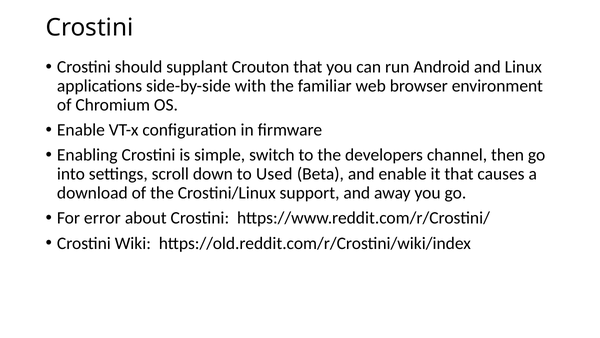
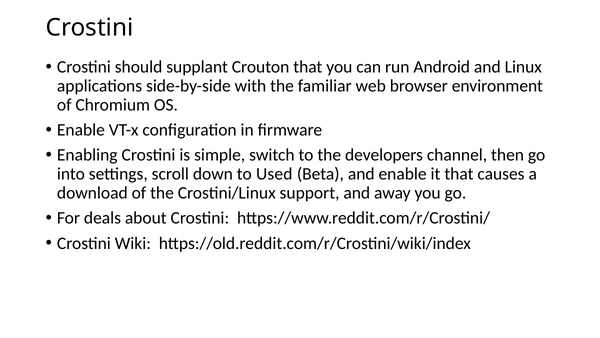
error: error -> deals (102, 218)
